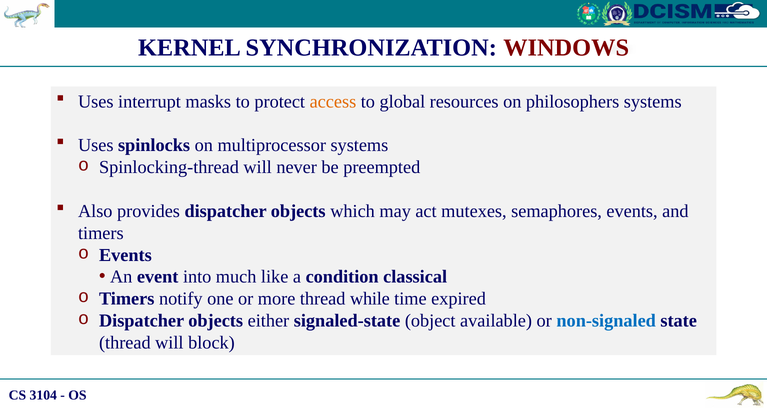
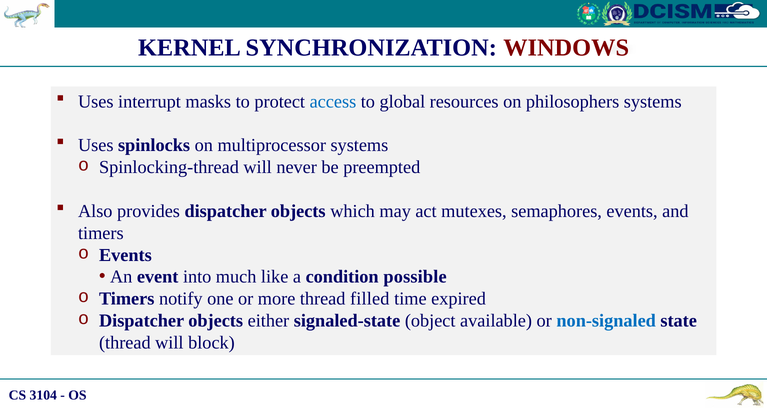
access colour: orange -> blue (333, 102)
classical: classical -> possible (415, 277)
while: while -> filled (370, 299)
